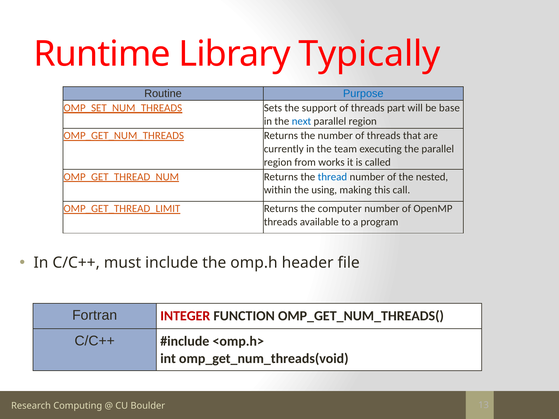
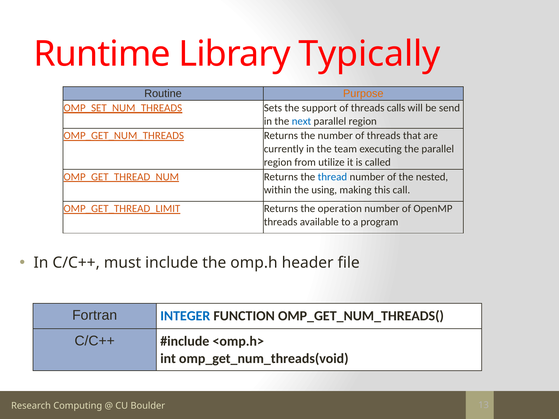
Purpose colour: blue -> orange (363, 94)
part: part -> calls (396, 108)
base: base -> send (449, 108)
works: works -> utilize (331, 162)
computer: computer -> operation (340, 209)
INTEGER colour: red -> blue (185, 316)
